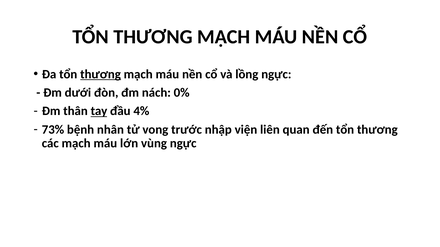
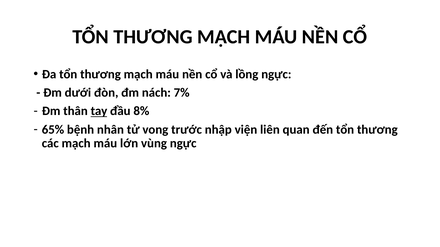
thương underline: present -> none (101, 74)
0%: 0% -> 7% (182, 93)
4%: 4% -> 8% (141, 111)
73%: 73% -> 65% (53, 130)
